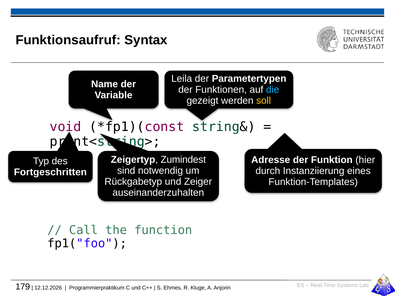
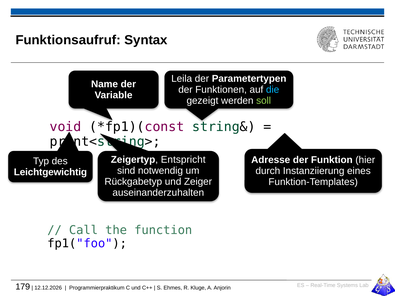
soll colour: yellow -> light green (264, 101)
Zumindest: Zumindest -> Entspricht (183, 160)
Fortgeschritten: Fortgeschritten -> Leichtgewichtig (50, 172)
